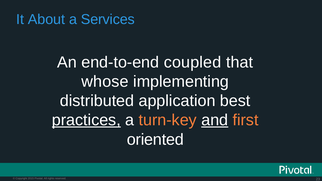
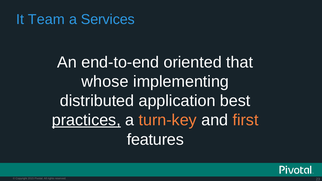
About: About -> Team (46, 20)
coupled: coupled -> oriented (193, 62)
and underline: present -> none (215, 120)
oriented: oriented -> features (155, 140)
